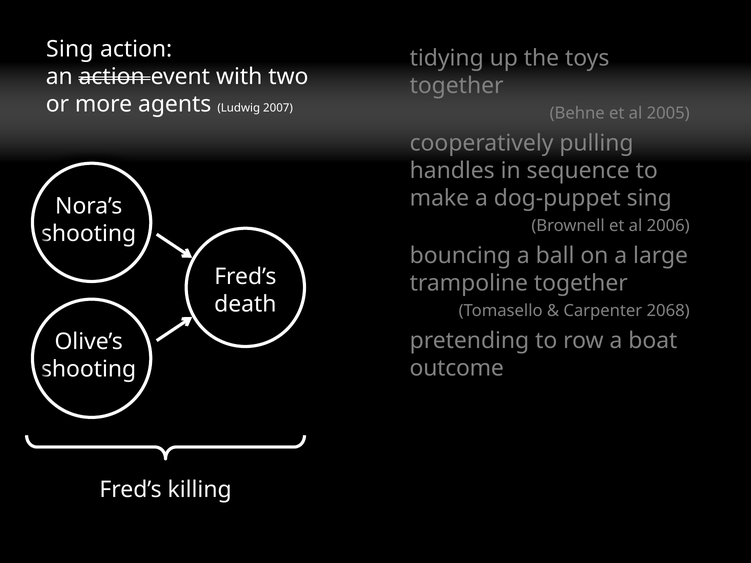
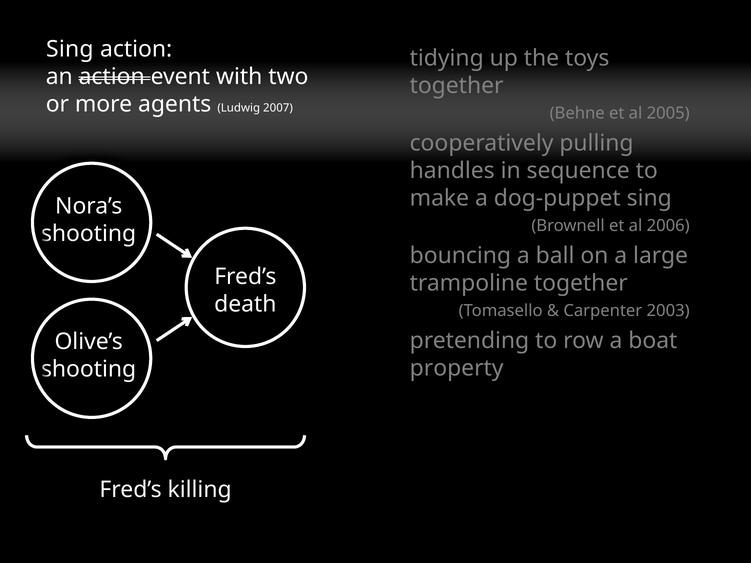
2068: 2068 -> 2003 (668, 311)
outcome: outcome -> property (457, 368)
